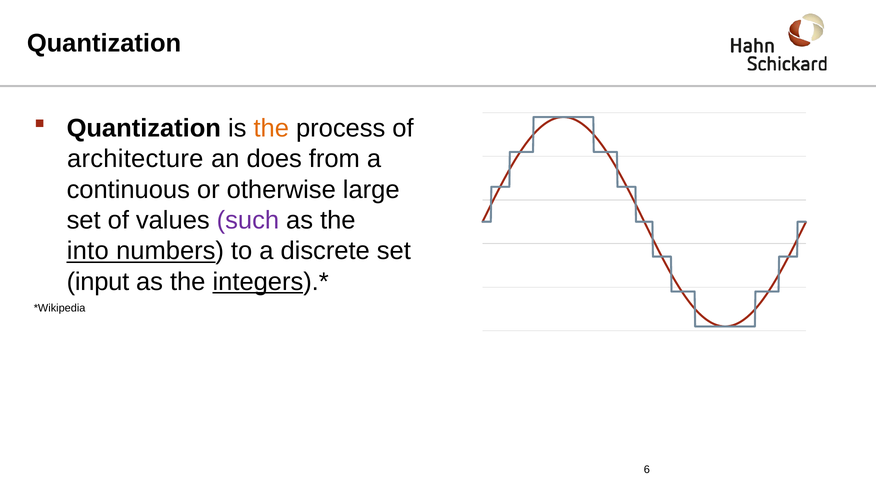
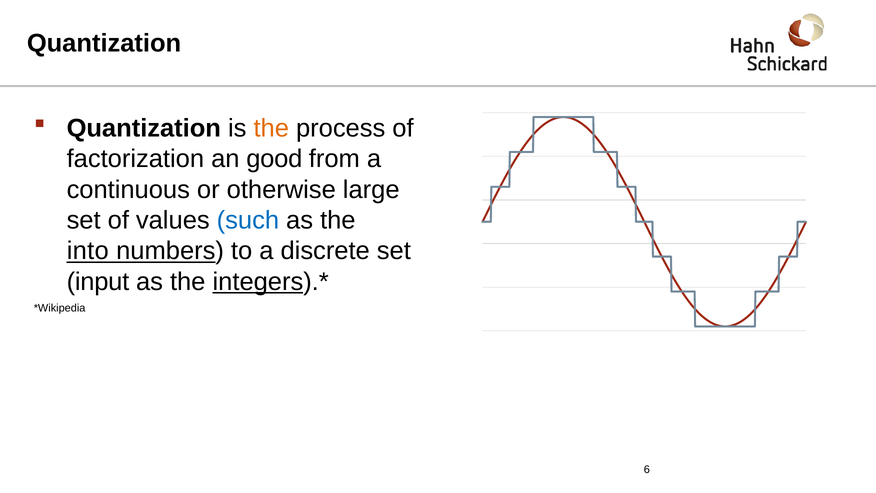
architecture: architecture -> factorization (135, 159)
does: does -> good (274, 159)
such colour: purple -> blue (248, 220)
